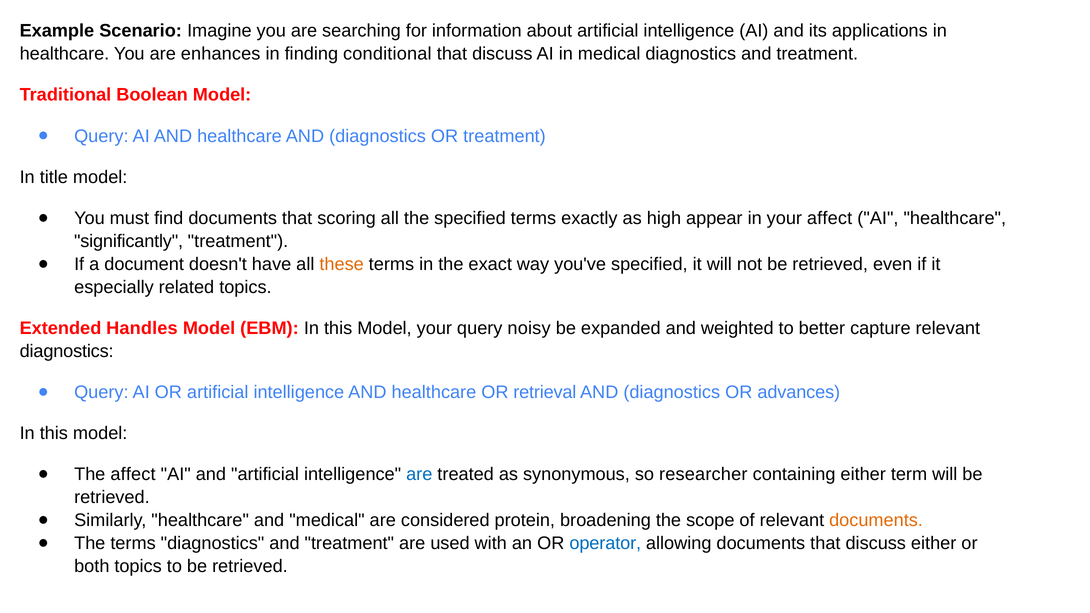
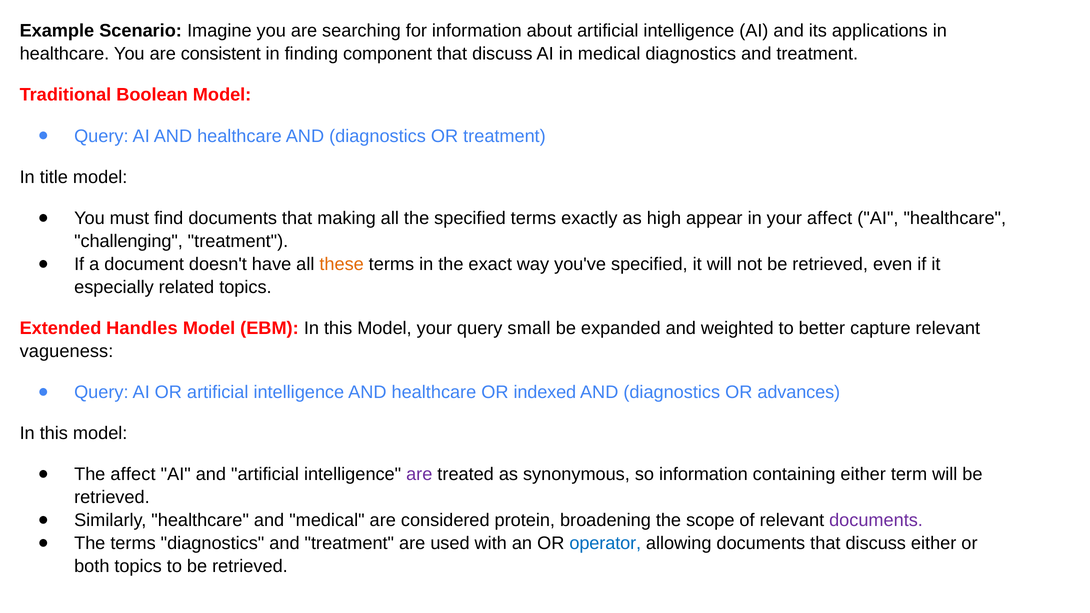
enhances: enhances -> consistent (221, 54)
conditional: conditional -> component (388, 54)
scoring: scoring -> making (347, 218)
significantly: significantly -> challenging (129, 241)
noisy: noisy -> small (529, 328)
diagnostics: diagnostics -> vagueness (66, 351)
retrieval: retrieval -> indexed (545, 392)
are colour: blue -> purple (419, 475)
so researcher: researcher -> information (703, 475)
documents colour: orange -> purple (876, 520)
